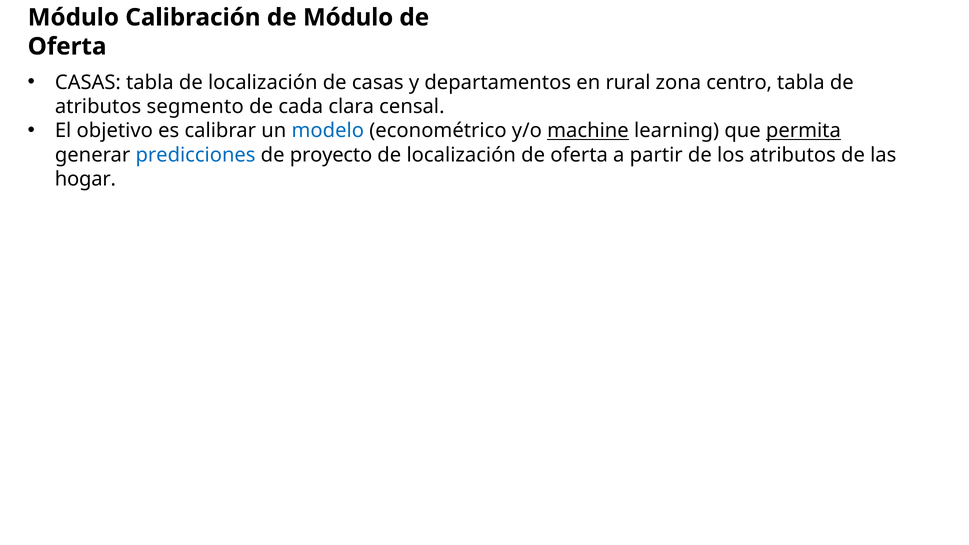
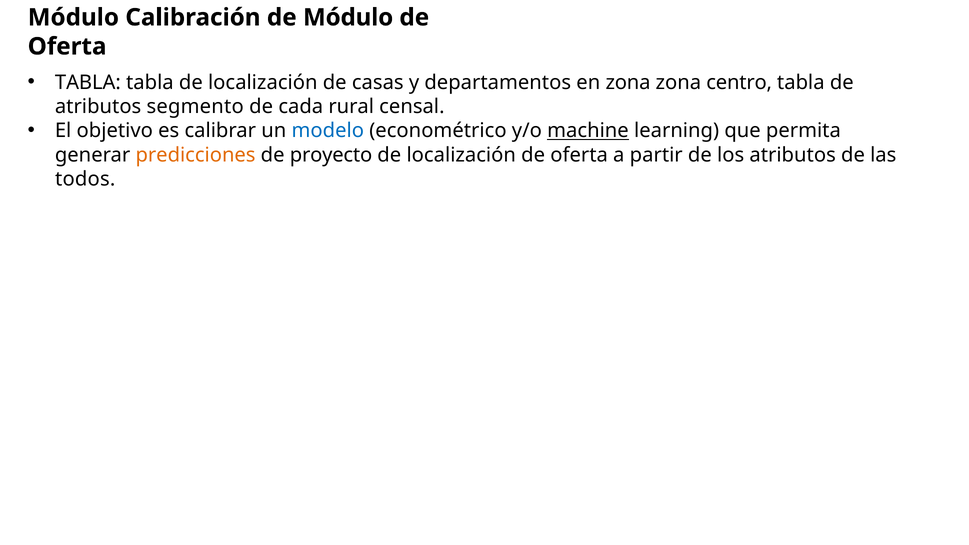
CASAS: CASAS -> TABLA (88, 82)
en rural: rural -> zona (628, 82)
clara: clara -> rural (351, 107)
permita underline: present -> none (803, 131)
predicciones colour: blue -> orange (196, 155)
hogar: hogar -> todos (85, 179)
